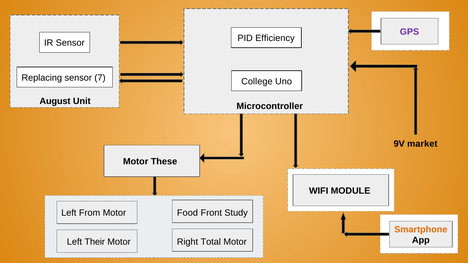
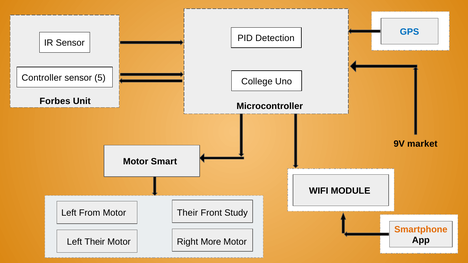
GPS colour: purple -> blue (410, 32)
Efficiency: Efficiency -> Detection (275, 38)
Replacing: Replacing -> Controller (42, 78)
7: 7 -> 5 (100, 78)
August: August -> Forbes (55, 101)
These: These -> Smart (164, 162)
Motor Food: Food -> Their (187, 213)
Total: Total -> More (211, 242)
